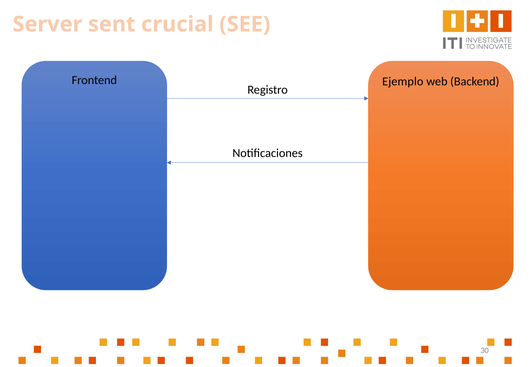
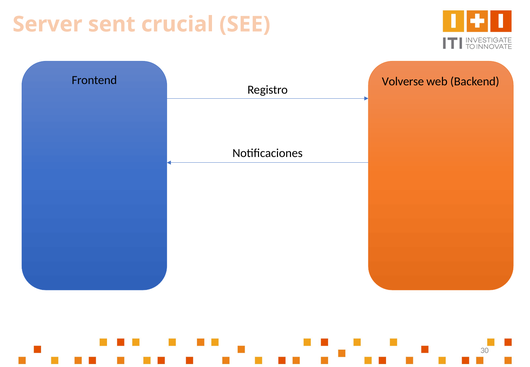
Ejemplo: Ejemplo -> Volverse (403, 81)
